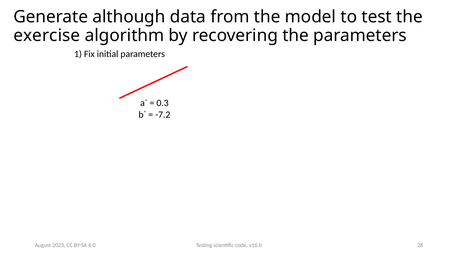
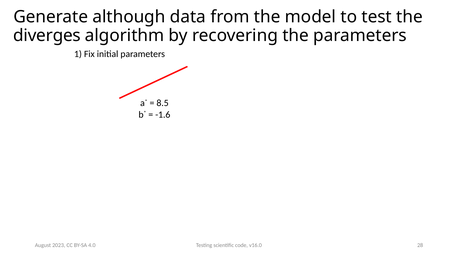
exercise: exercise -> diverges (47, 36)
0.3: 0.3 -> 8.5 (163, 103)
-7.2: -7.2 -> -1.6 (163, 115)
